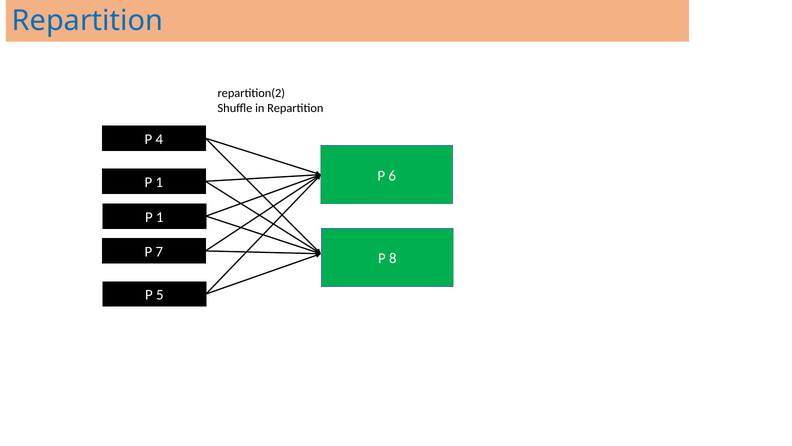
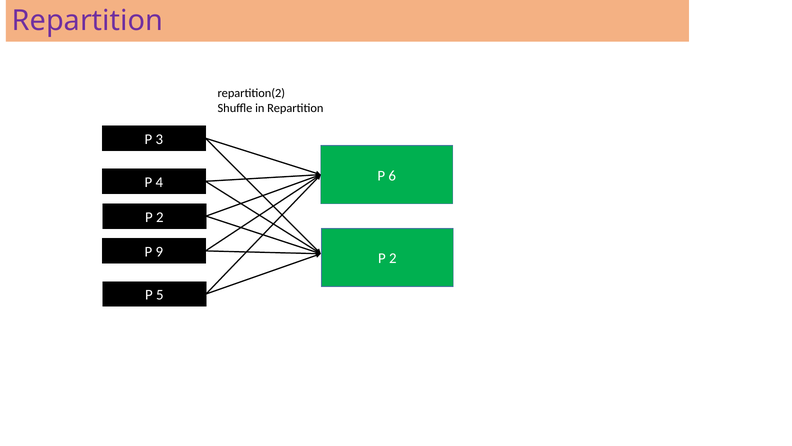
Repartition colour: blue -> purple (87, 21)
4: 4 -> 3 (159, 139)
1: 1 -> 4 (159, 182)
1: 1 -> 2 (160, 217)
7: 7 -> 9 (159, 252)
8: 8 -> 2 (393, 258)
